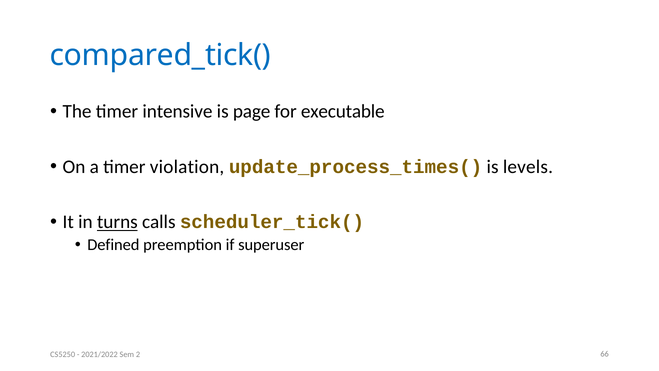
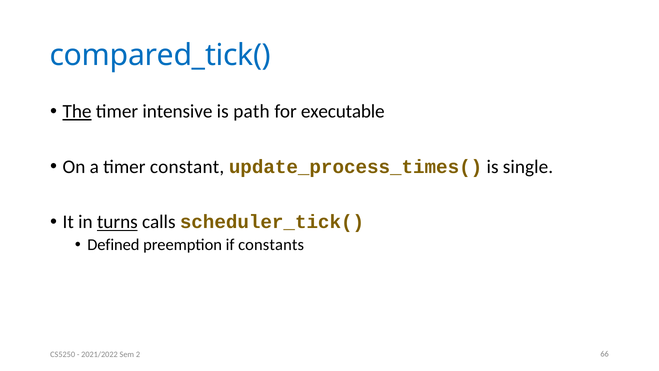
The underline: none -> present (77, 111)
page: page -> path (251, 111)
violation: violation -> constant (187, 167)
levels: levels -> single (528, 167)
superuser: superuser -> constants (271, 245)
